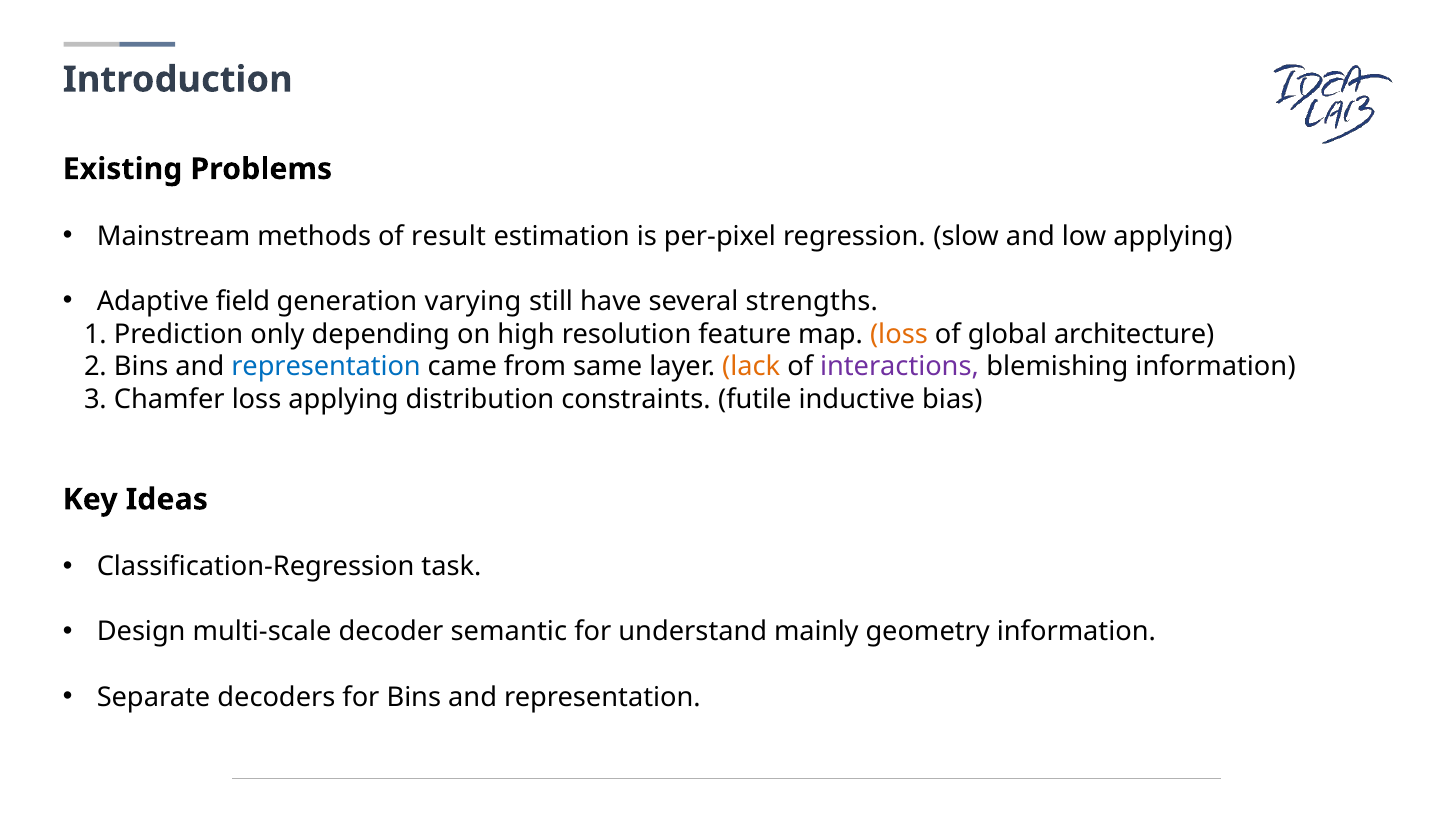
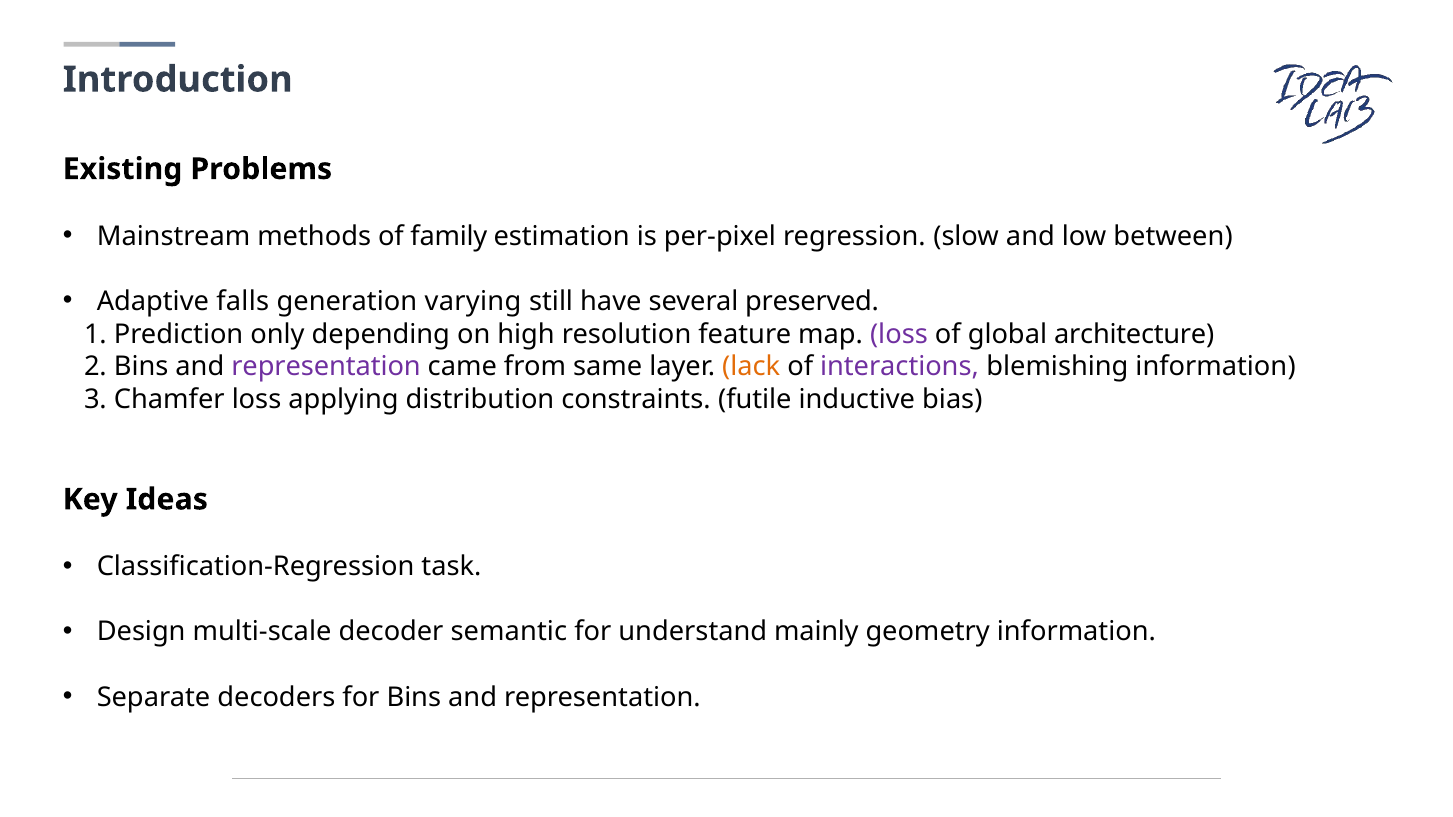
result: result -> family (449, 236)
low applying: applying -> between (1173, 236)
field: field -> falls (243, 301)
strengths: strengths -> preserved (812, 301)
loss colour: orange -> purple (899, 334)
representation colour: blue -> purple (326, 367)
